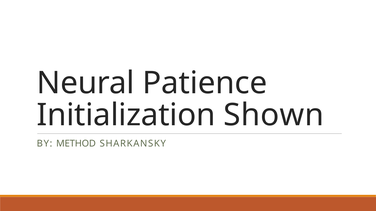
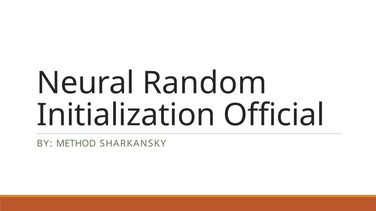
Patience: Patience -> Random (205, 83)
Shown: Shown -> Official (274, 115)
